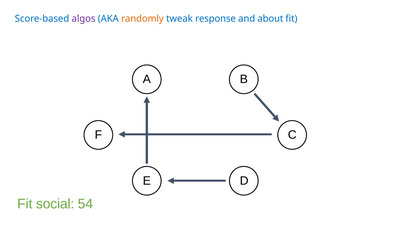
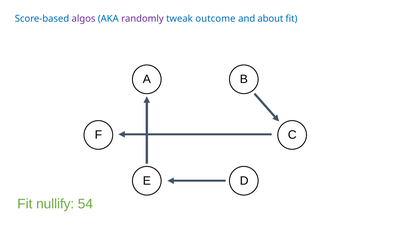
randomly colour: orange -> purple (142, 19)
response: response -> outcome (215, 19)
social: social -> nullify (55, 204)
